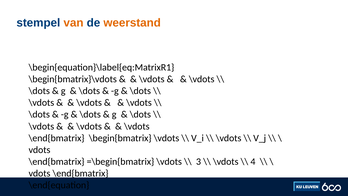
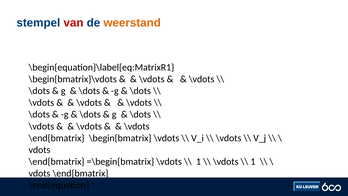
van colour: orange -> red (73, 23)
3: 3 -> 1 (199, 161)
4: 4 -> 1 (253, 161)
